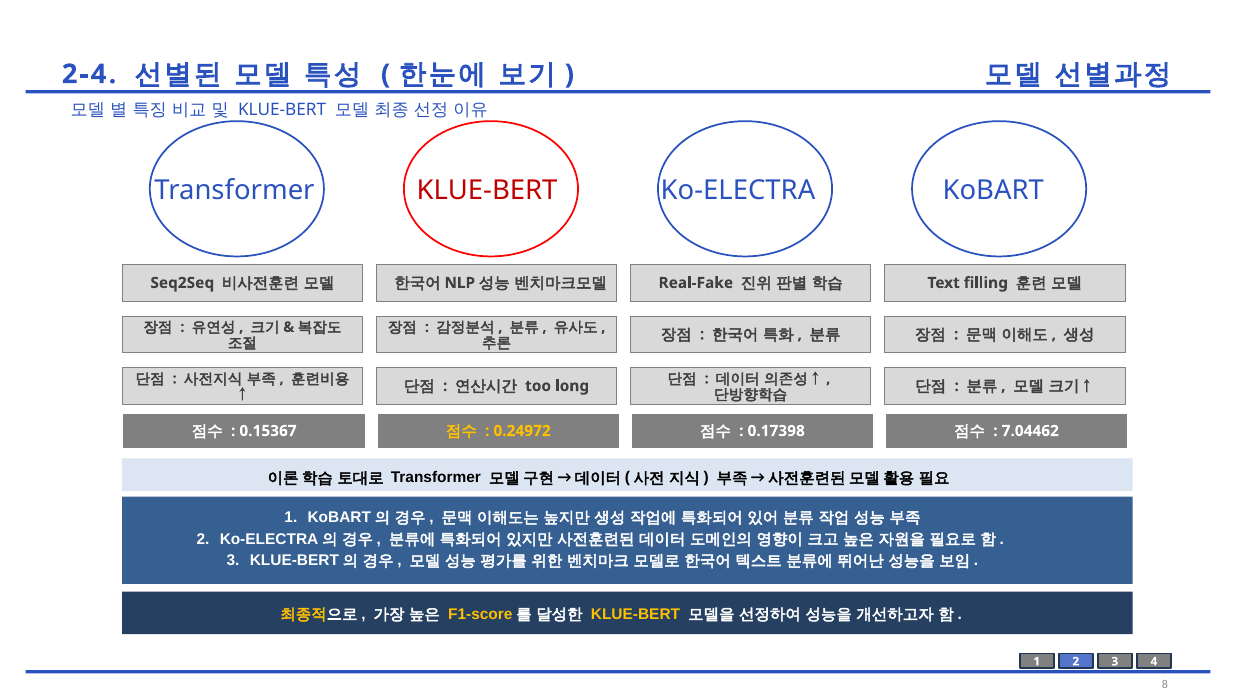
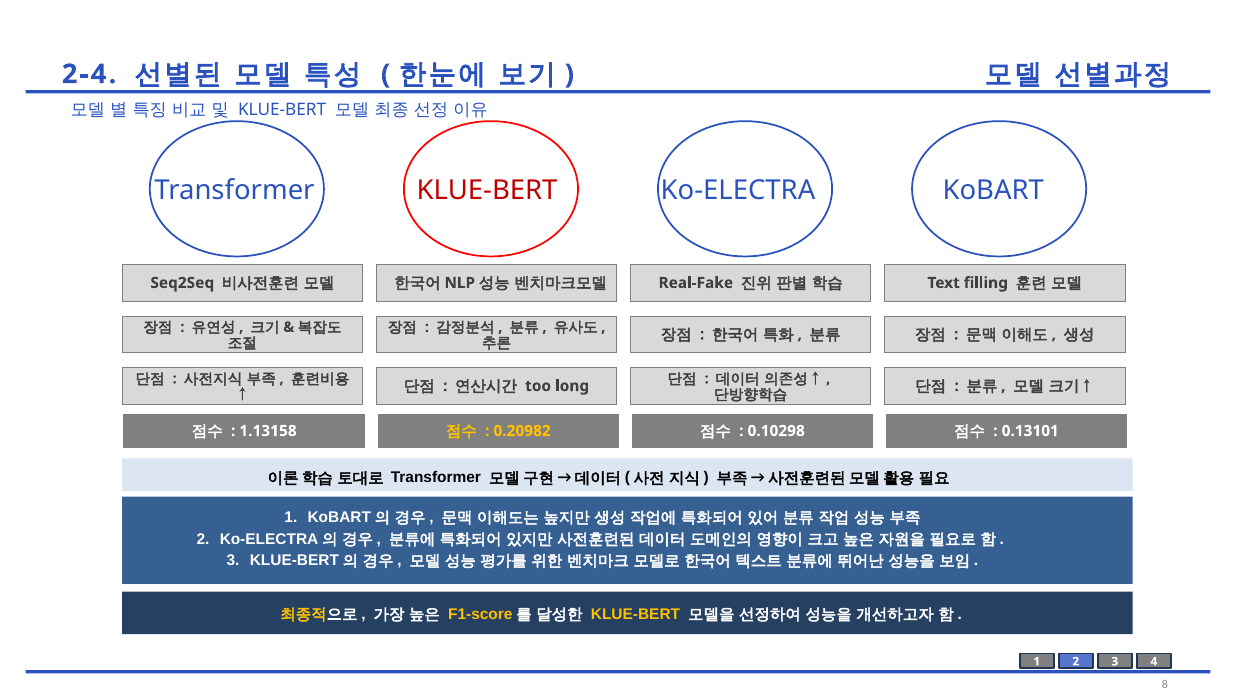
0.15367: 0.15367 -> 1.13158 (268, 431)
0.24972: 0.24972 -> 0.20982 (522, 431)
0.17398: 0.17398 -> 0.10298 (776, 431)
7.04462: 7.04462 -> 0.13101 (1030, 431)
